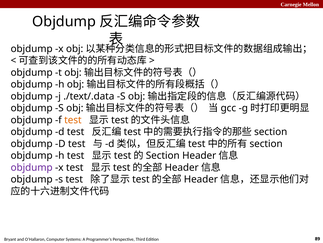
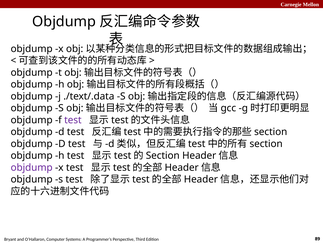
test colour: orange -> purple (73, 120)
